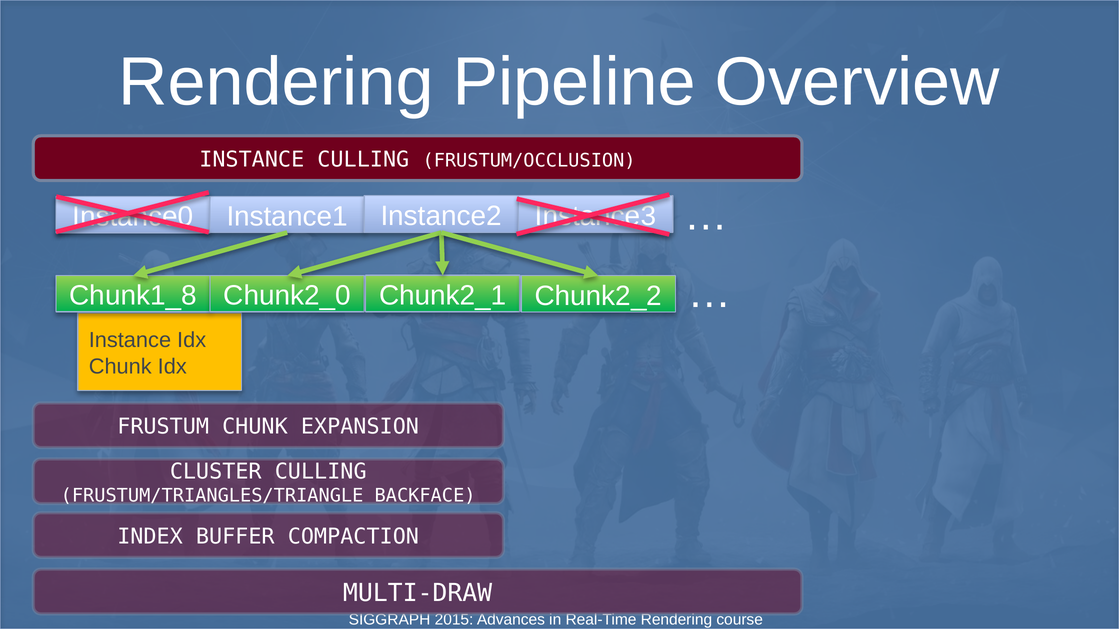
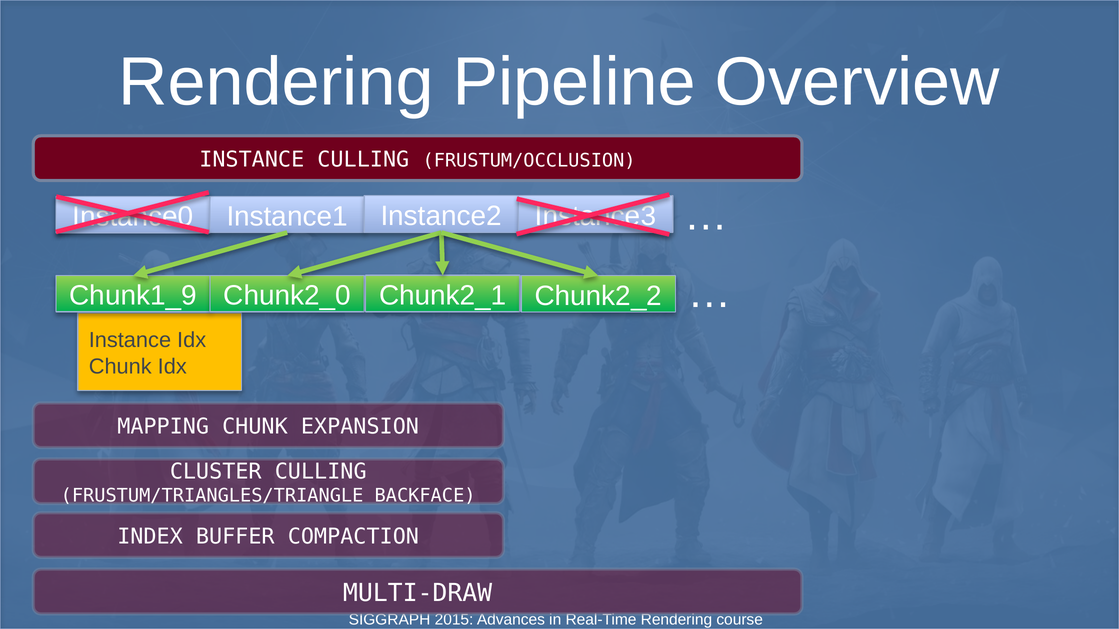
Chunk1_8: Chunk1_8 -> Chunk1_9 (133, 296)
FRUSTUM: FRUSTUM -> MAPPING (163, 427)
